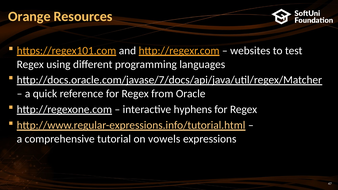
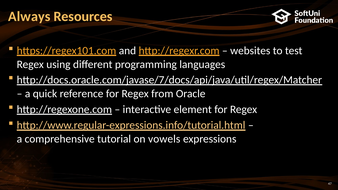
Orange: Orange -> Always (29, 16)
hyphens: hyphens -> element (193, 109)
